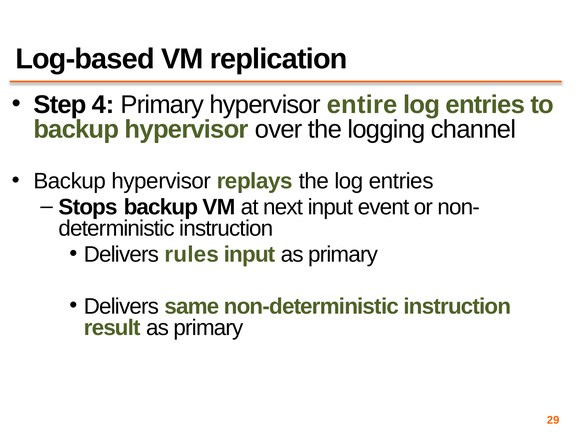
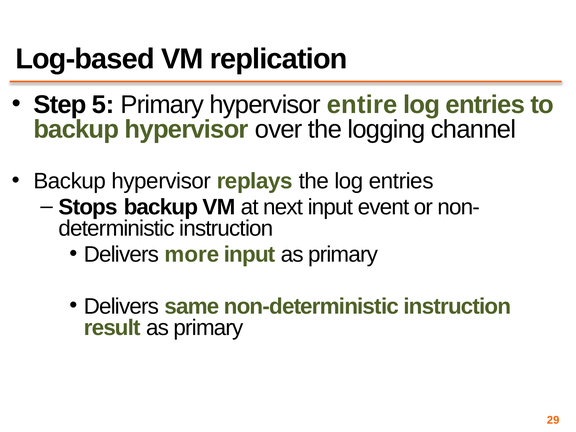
4: 4 -> 5 (103, 105)
rules: rules -> more (192, 254)
